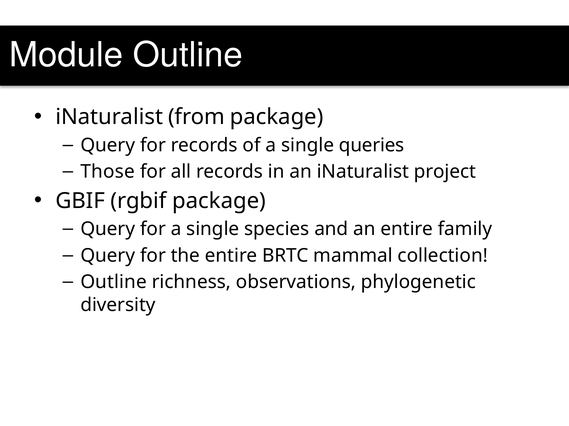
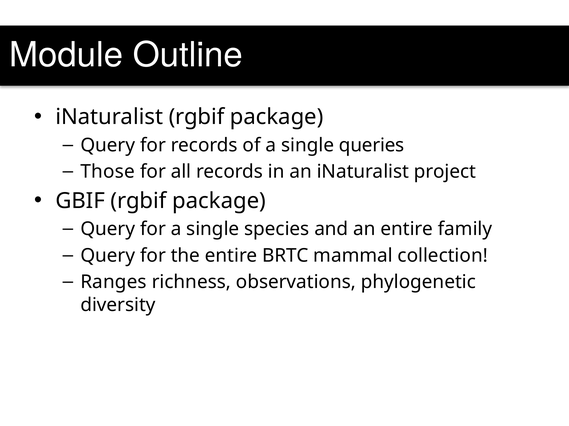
iNaturalist from: from -> rgbif (196, 117)
Outline: Outline -> Ranges (114, 283)
